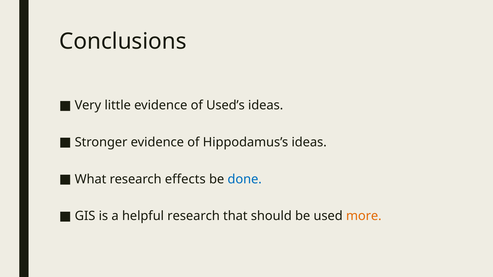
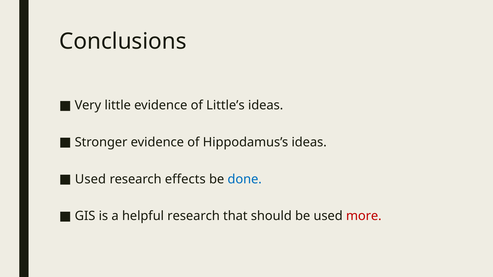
Used’s: Used’s -> Little’s (225, 105)
What: What -> Used (90, 179)
more colour: orange -> red (364, 216)
